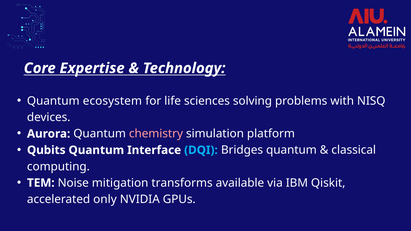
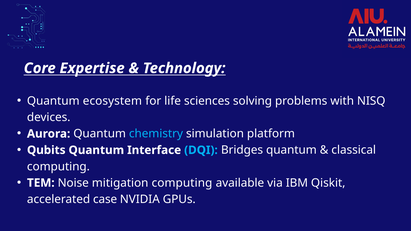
chemistry colour: pink -> light blue (156, 134)
mitigation transforms: transforms -> computing (182, 183)
only: only -> case (105, 199)
